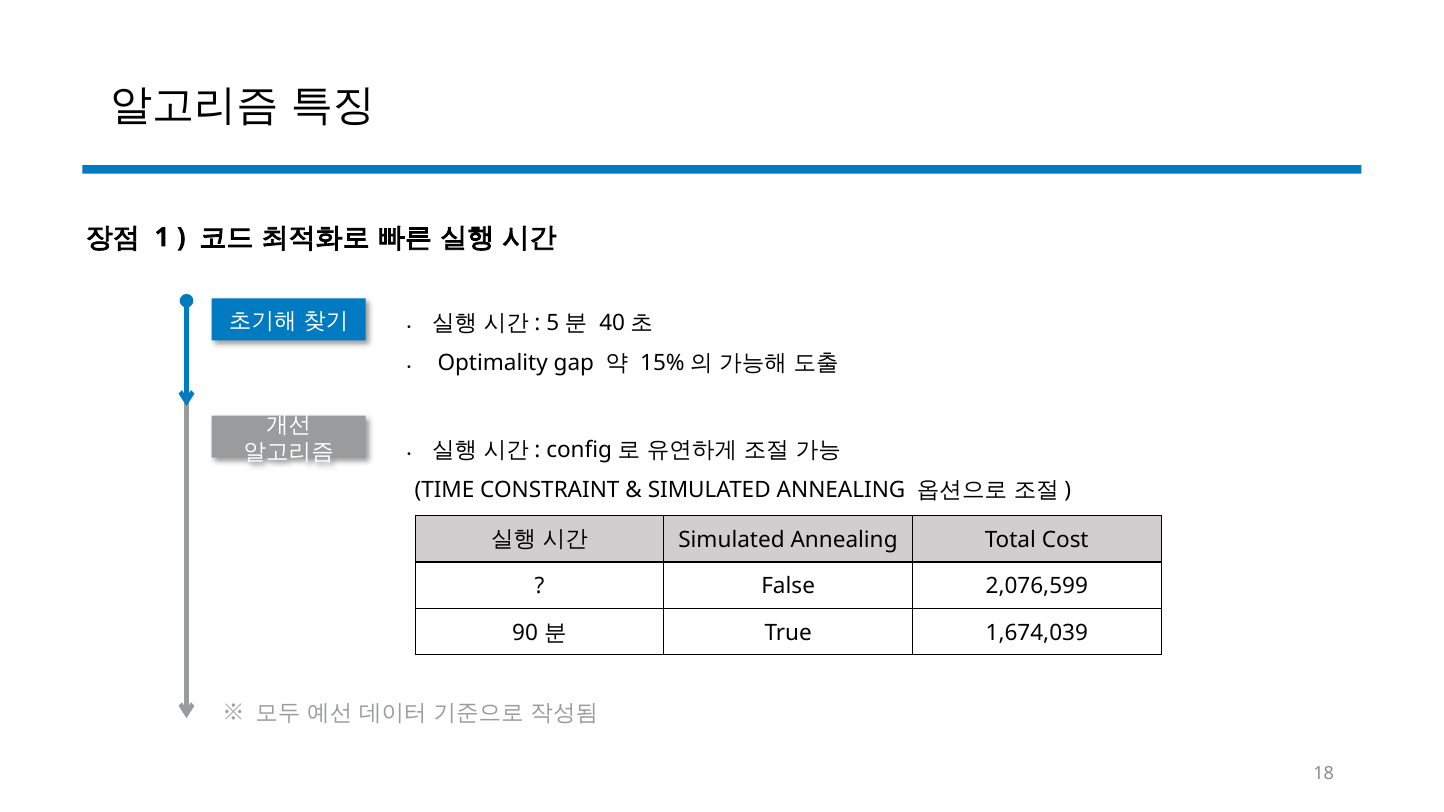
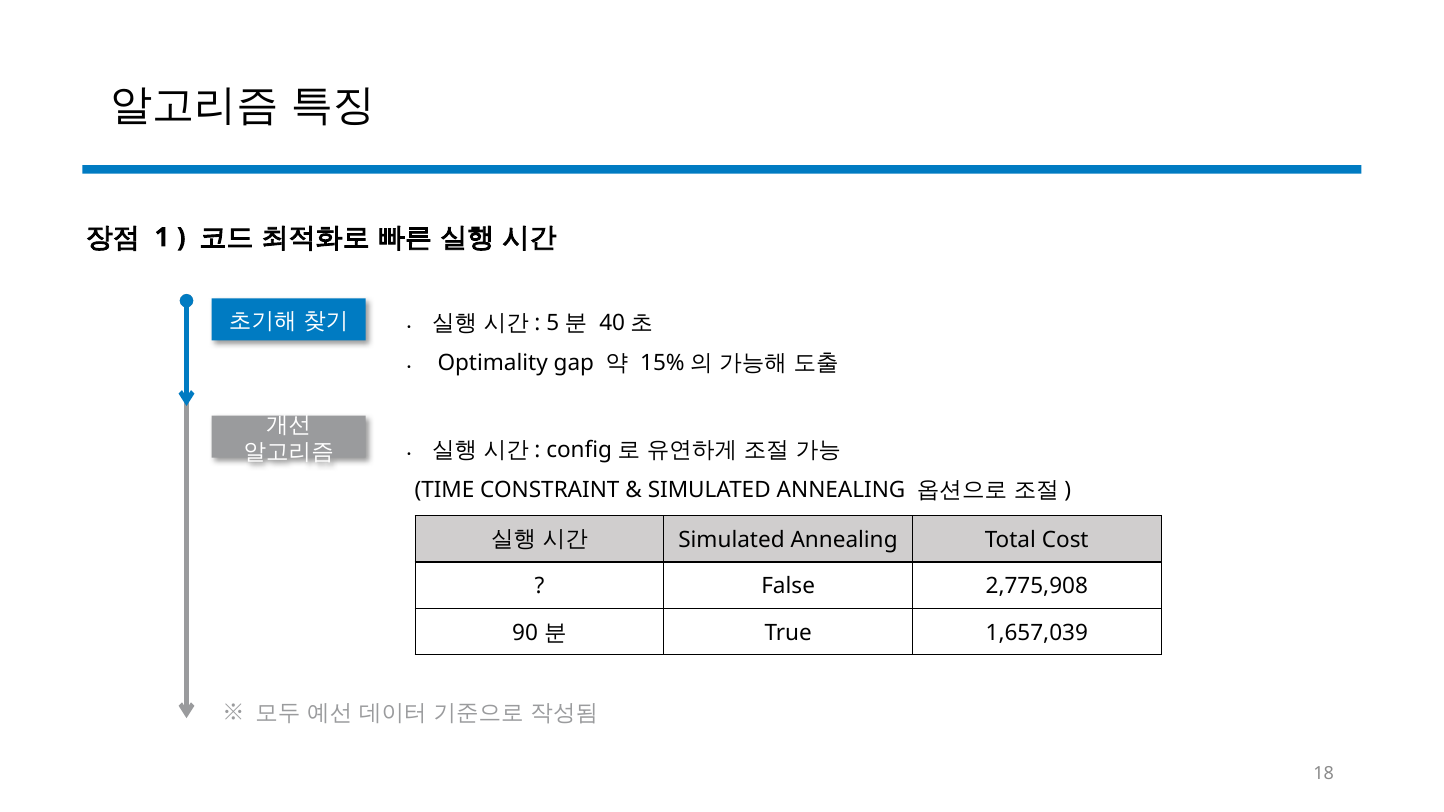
2,076,599: 2,076,599 -> 2,775,908 (1037, 587)
1,674,039: 1,674,039 -> 1,657,039 (1037, 633)
